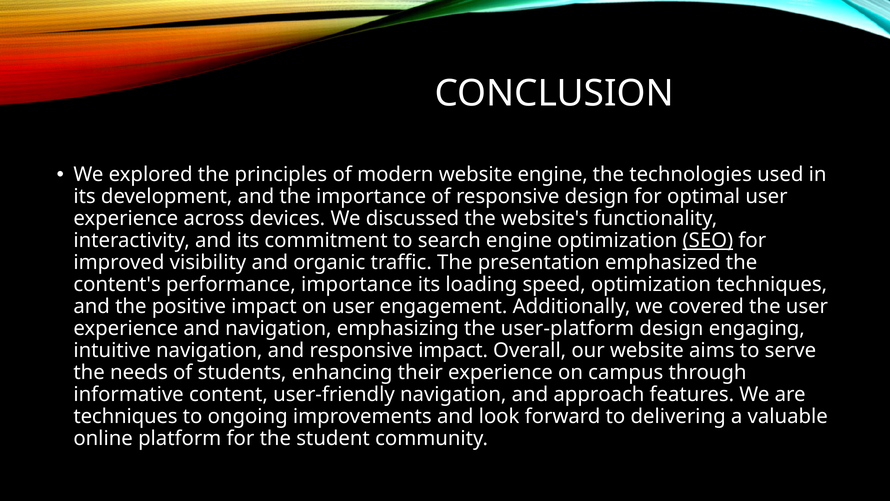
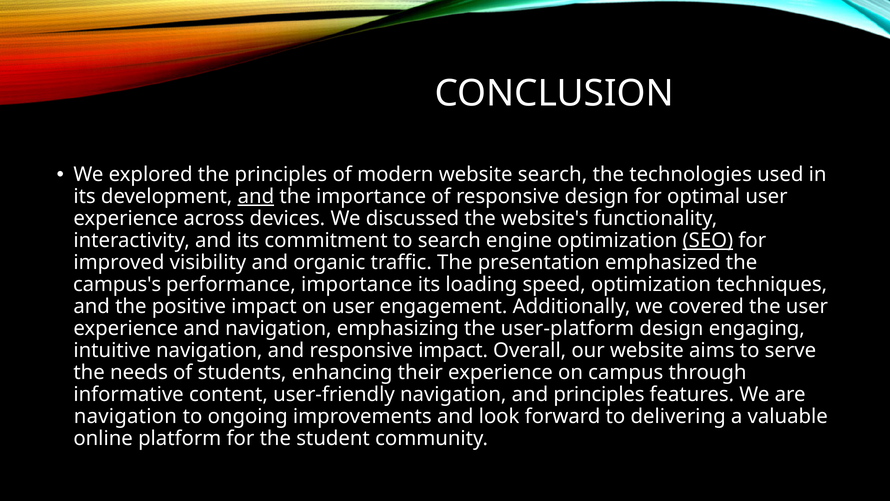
website engine: engine -> search (553, 174)
and underline: none -> present (256, 196)
content's: content's -> campus's (117, 284)
and approach: approach -> principles (599, 394)
techniques: techniques -> navigation (125, 416)
